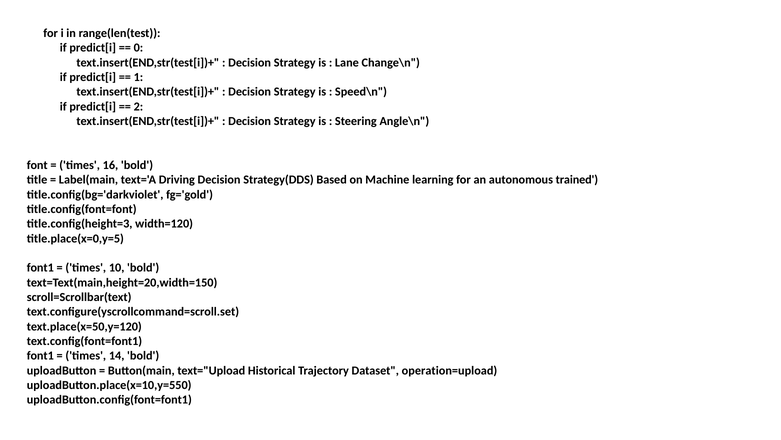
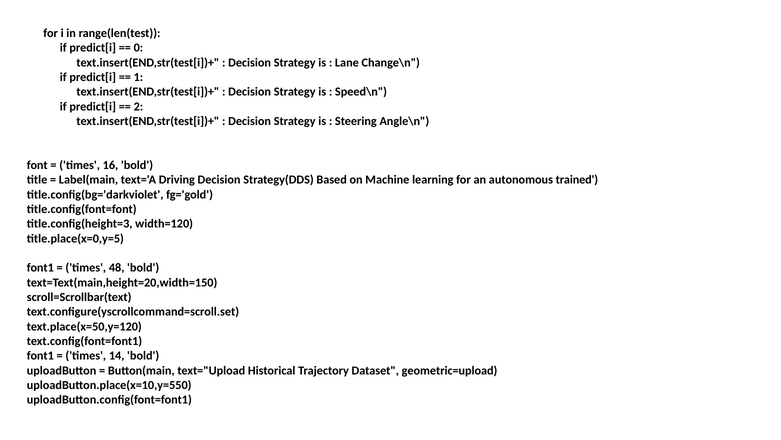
10: 10 -> 48 (117, 267)
operation=upload: operation=upload -> geometric=upload (450, 370)
